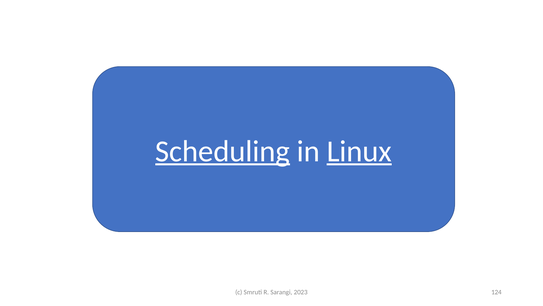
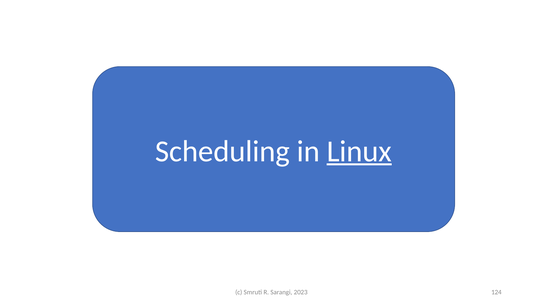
Scheduling underline: present -> none (223, 151)
